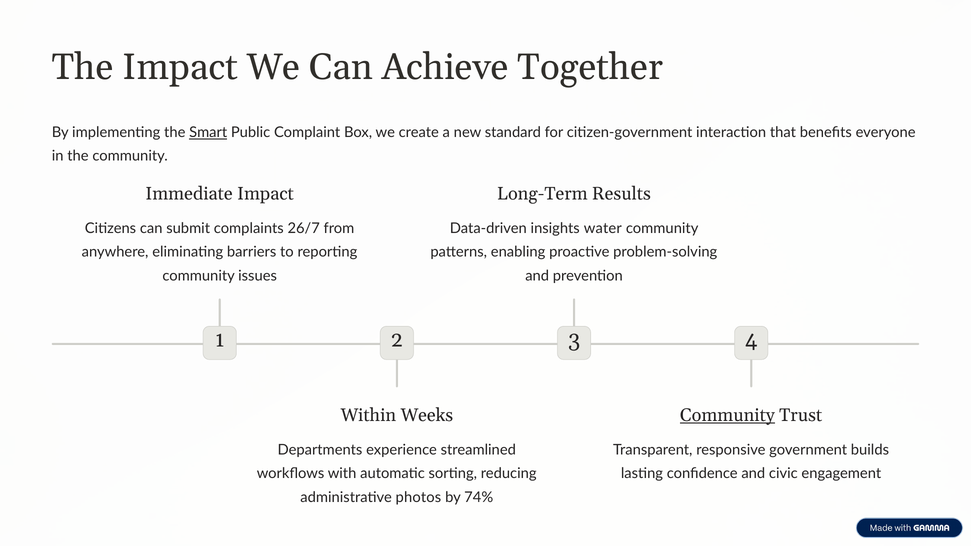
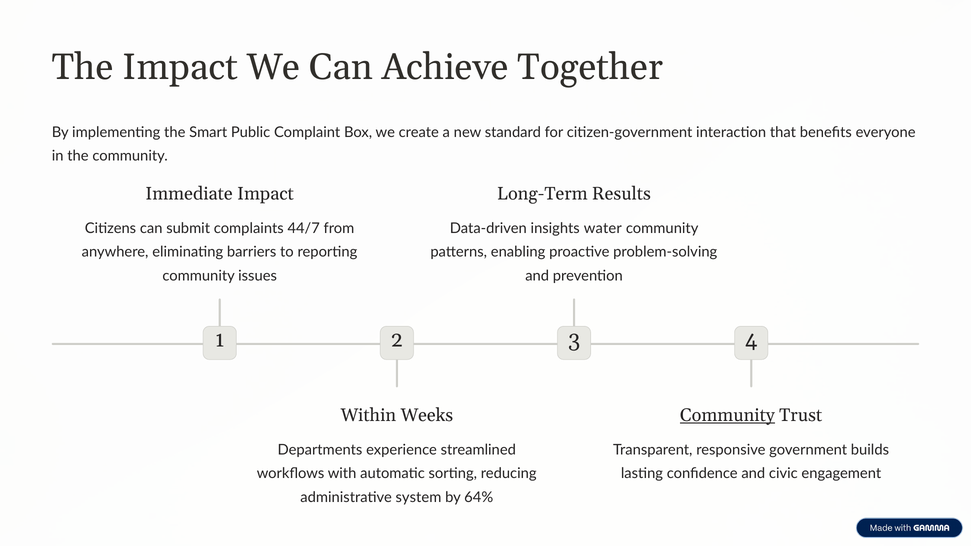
Smart underline: present -> none (208, 133)
26/7: 26/7 -> 44/7 (304, 229)
photos: photos -> system (418, 497)
74%: 74% -> 64% (479, 497)
